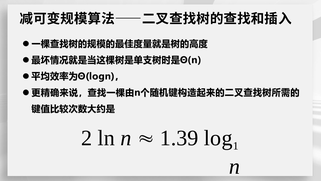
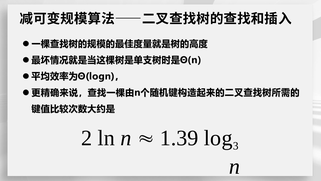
1: 1 -> 3 (236, 146)
